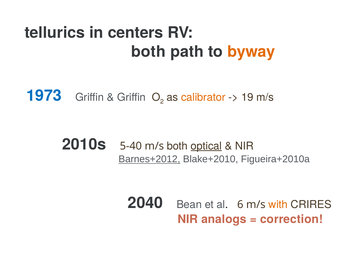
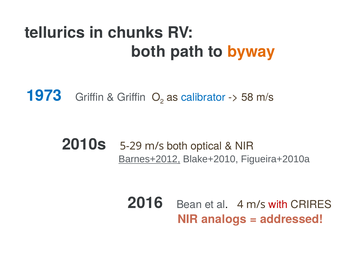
centers: centers -> chunks (135, 33)
calibrator colour: orange -> blue (203, 97)
19: 19 -> 58 (247, 97)
5-40: 5-40 -> 5-29 (131, 146)
optical underline: present -> none (206, 146)
2040: 2040 -> 2016 (145, 203)
6: 6 -> 4 (240, 205)
with colour: orange -> red (278, 205)
correction: correction -> addressed (292, 220)
